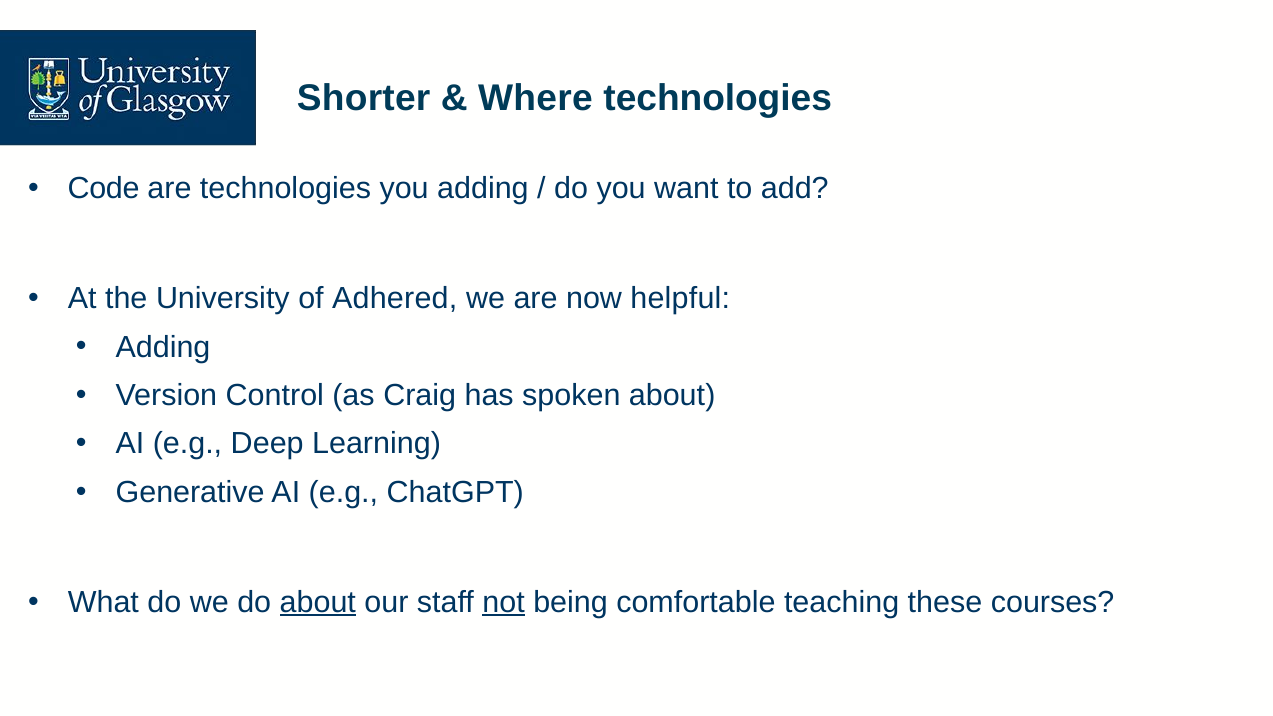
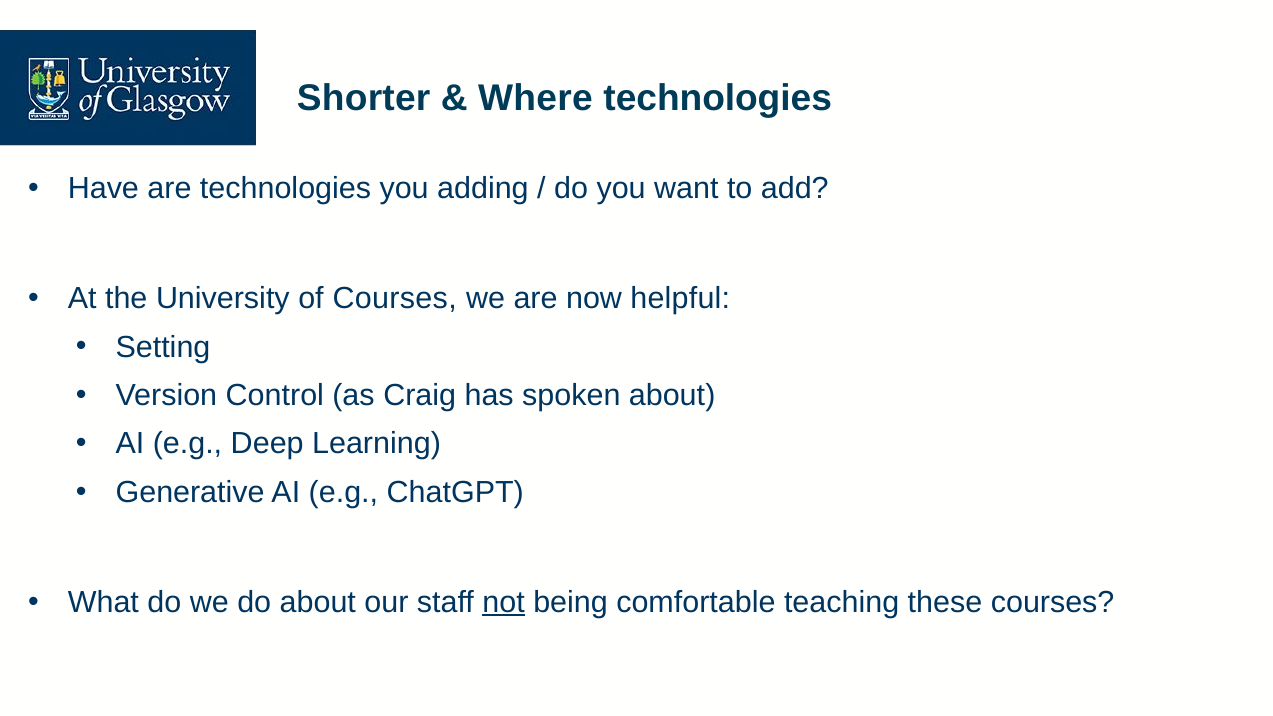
Code: Code -> Have (103, 189)
of Adhered: Adhered -> Courses (395, 299)
Adding: Adding -> Setting (163, 347)
about underline: present -> none (318, 602)
